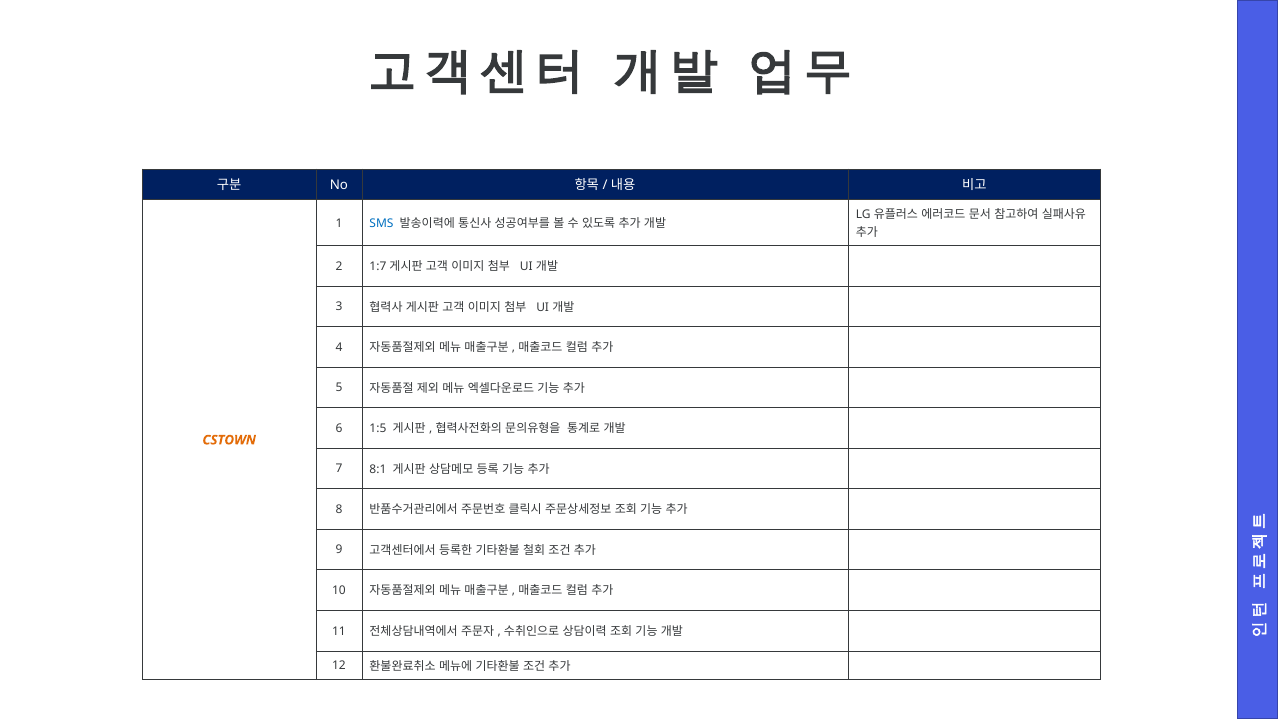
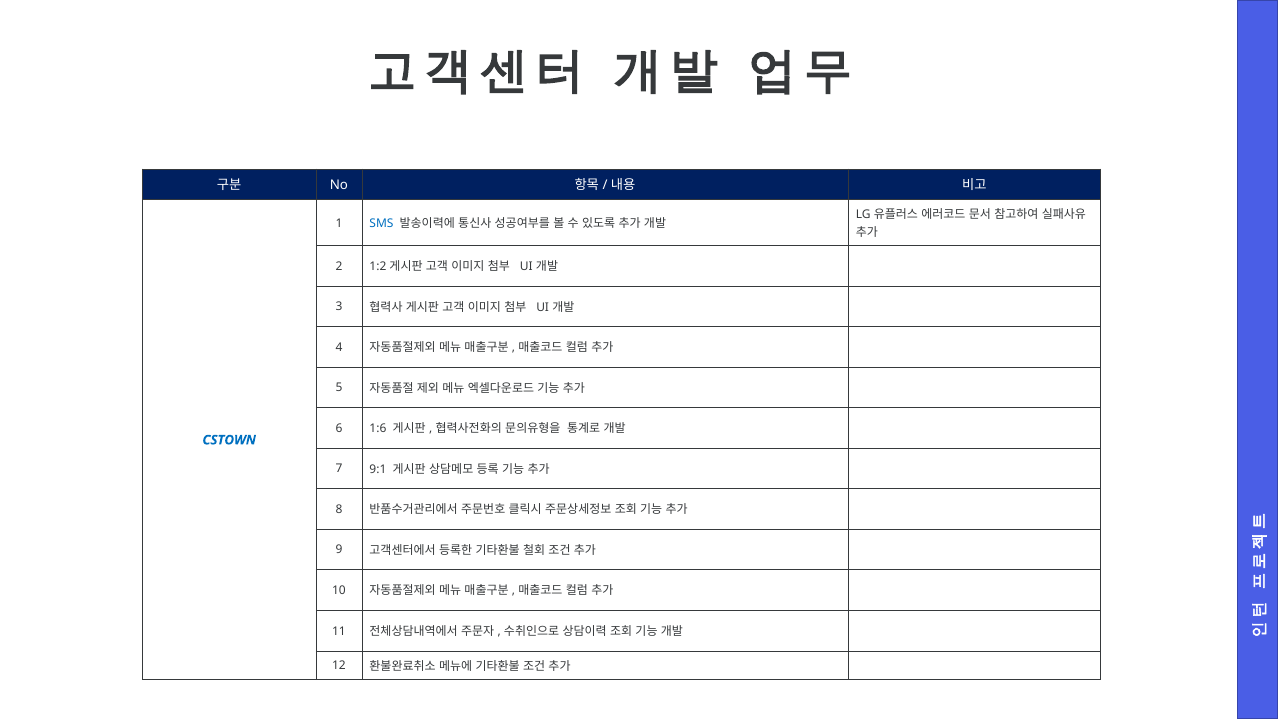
1:7: 1:7 -> 1:2 (378, 267)
1:5: 1:5 -> 1:6 (378, 429)
CSTOWN colour: orange -> blue (229, 440)
8:1: 8:1 -> 9:1 (378, 469)
